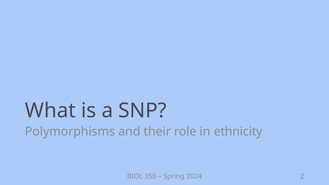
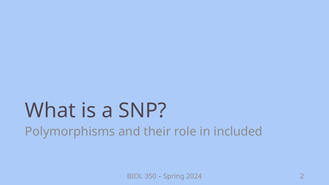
ethnicity: ethnicity -> included (238, 132)
